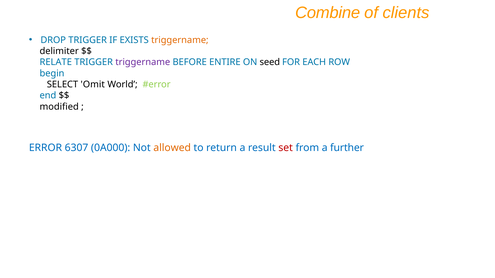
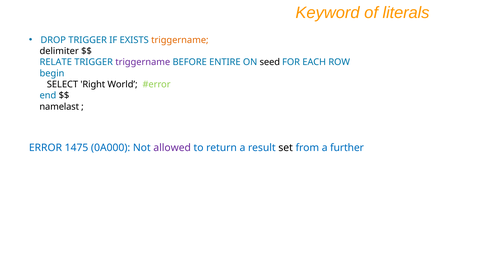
Combine: Combine -> Keyword (328, 13)
clients: clients -> literals (406, 13)
Omit: Omit -> Right (93, 85)
modified: modified -> namelast (59, 107)
6307: 6307 -> 1475 (77, 148)
allowed colour: orange -> purple (172, 148)
set colour: red -> black (286, 148)
